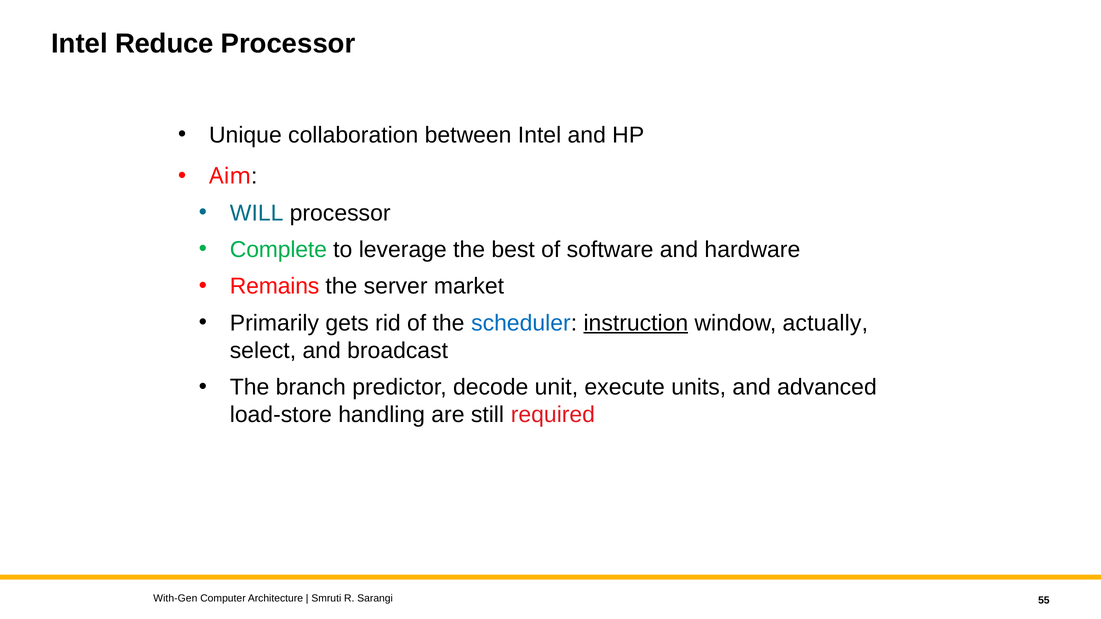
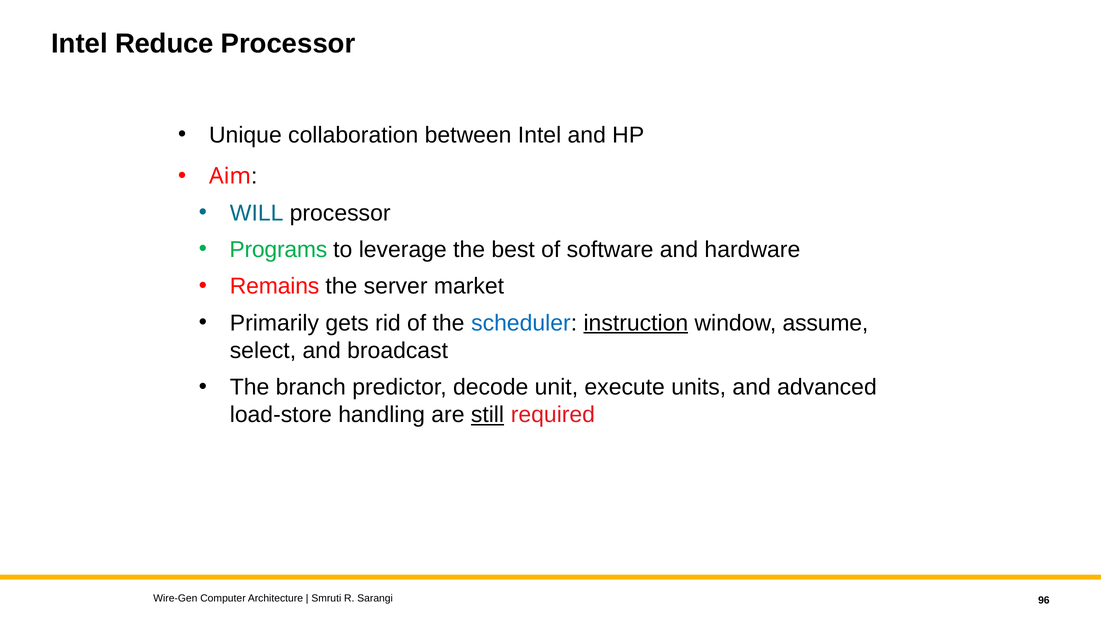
Complete: Complete -> Programs (278, 250)
actually: actually -> assume (825, 323)
still underline: none -> present (487, 415)
With-Gen: With-Gen -> Wire-Gen (175, 599)
55: 55 -> 96 (1044, 601)
